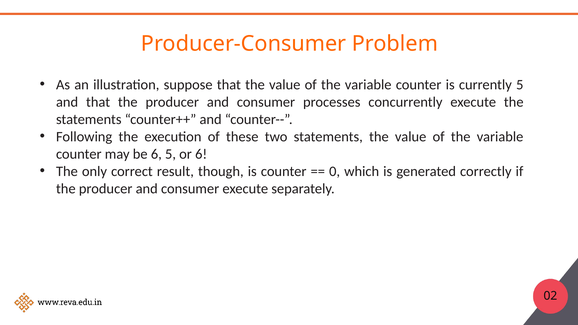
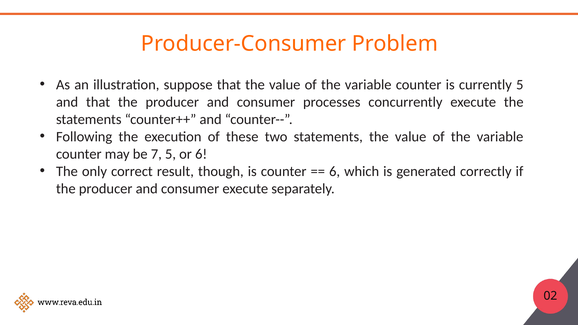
be 6: 6 -> 7 (156, 154)
0: 0 -> 6 (335, 171)
